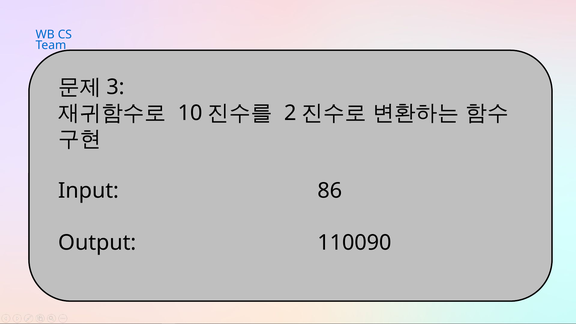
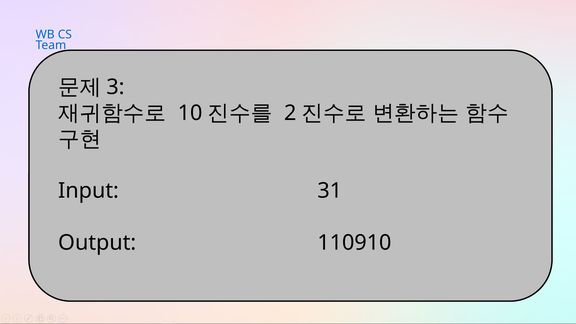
86: 86 -> 31 (330, 191)
110090: 110090 -> 110910 (354, 243)
